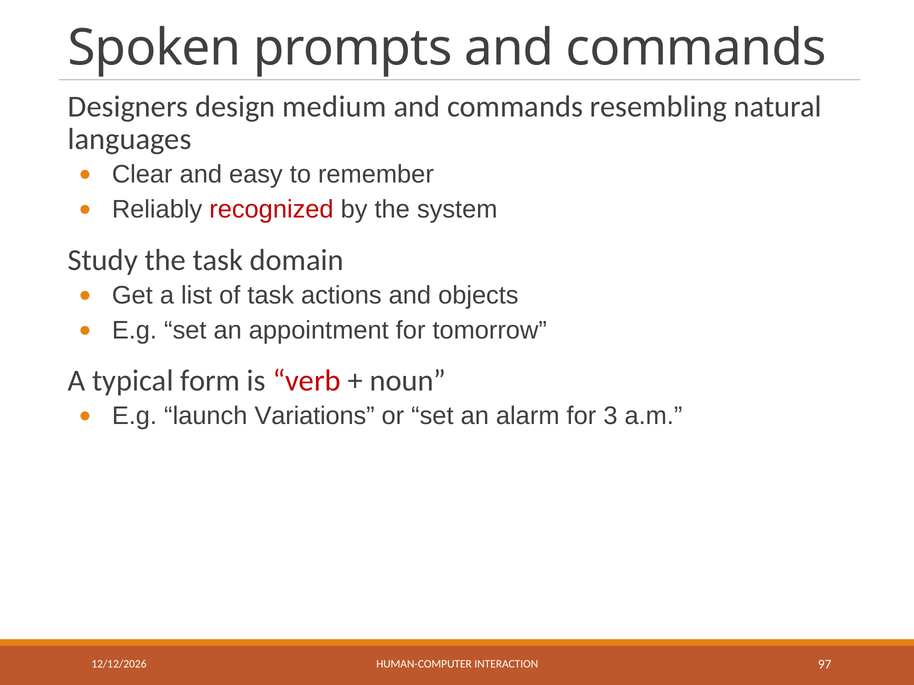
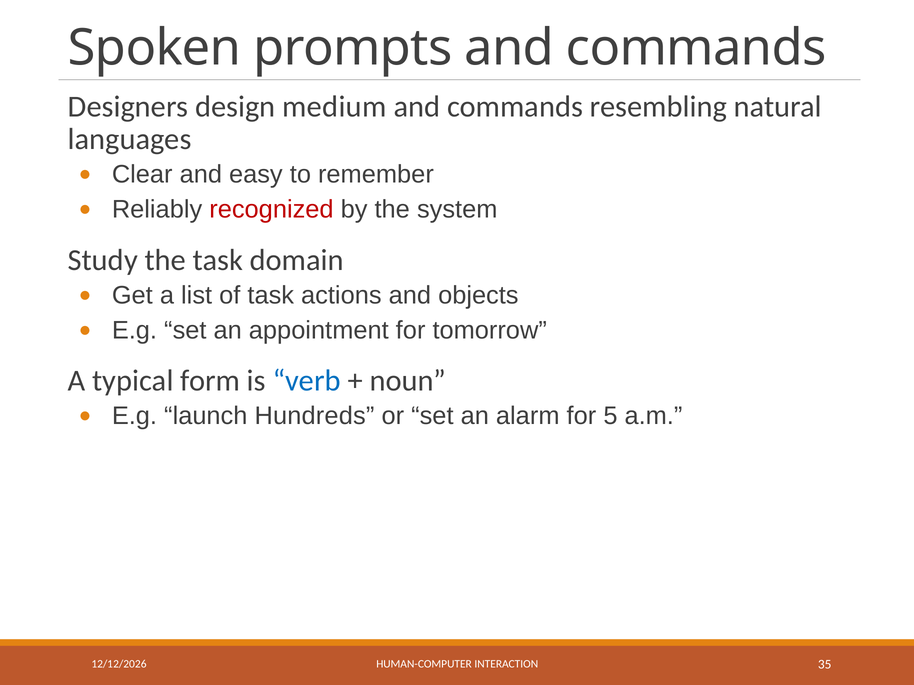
verb colour: red -> blue (307, 381)
Variations: Variations -> Hundreds (314, 416)
3: 3 -> 5 (610, 416)
97: 97 -> 35 (825, 665)
